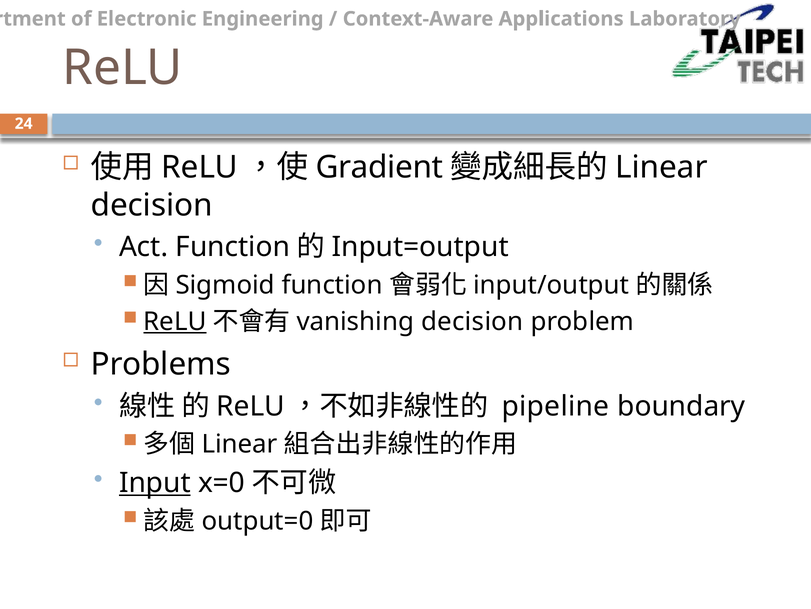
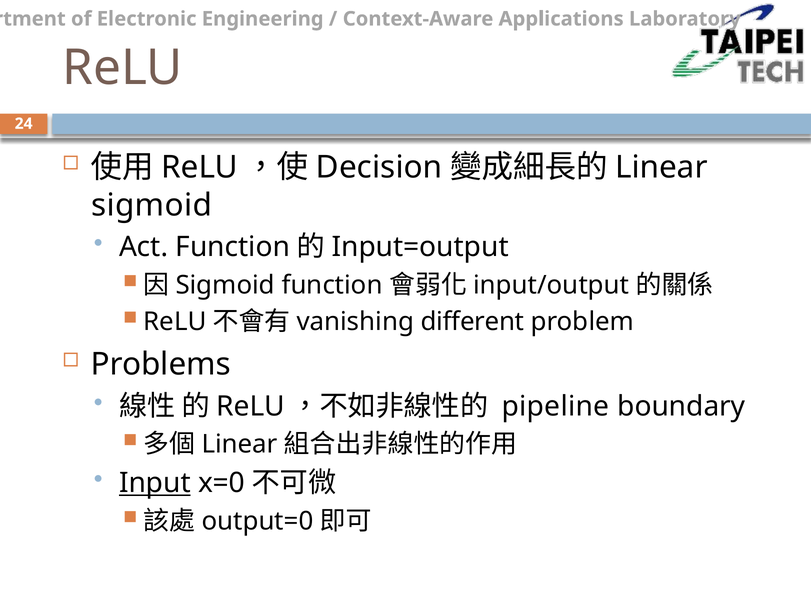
Gradient: Gradient -> Decision (379, 167)
decision: decision -> sigmoid (152, 205)
ReLU underline: present -> none (175, 321)
decision: decision -> different (473, 321)
